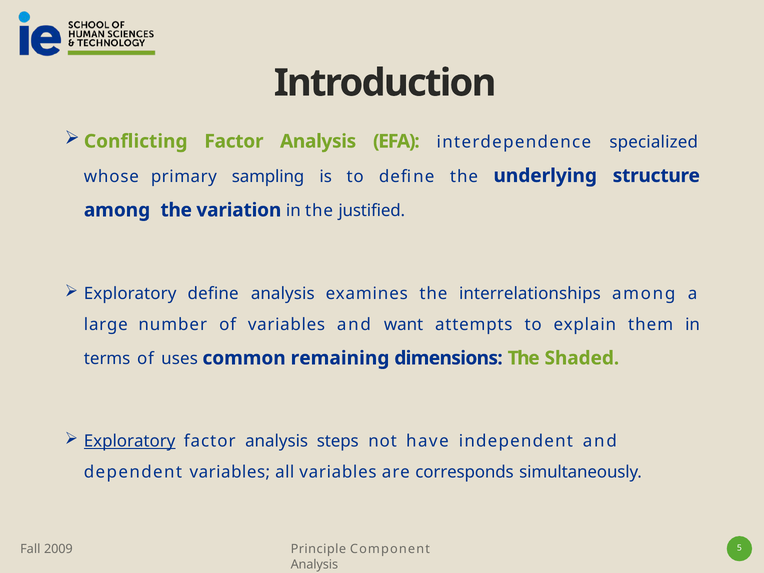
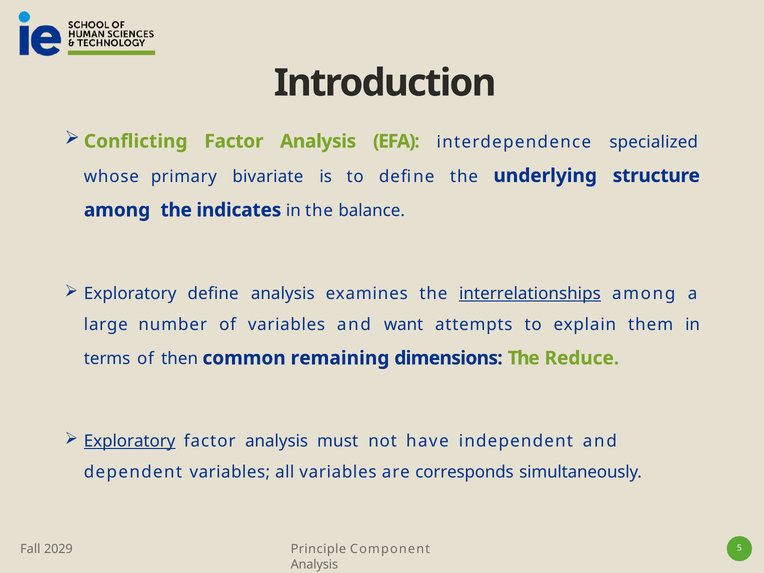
sampling: sampling -> bivariate (268, 176)
variation: variation -> indicates (239, 210)
justified: justified -> balance (372, 211)
interrelationships underline: none -> present (530, 294)
uses: uses -> then (180, 359)
Shaded: Shaded -> Reduce (582, 358)
steps: steps -> must (338, 441)
2009: 2009 -> 2029 (58, 549)
